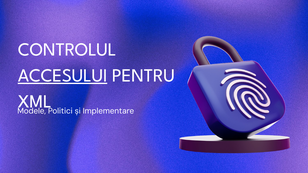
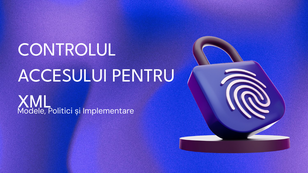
ACCESULUI underline: present -> none (63, 75)
